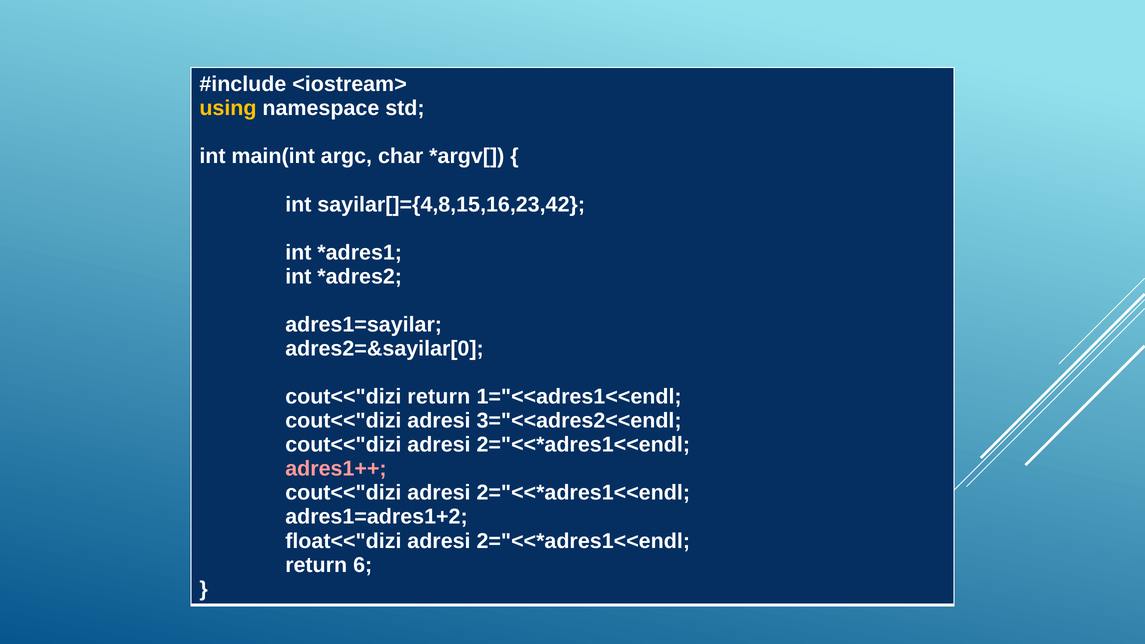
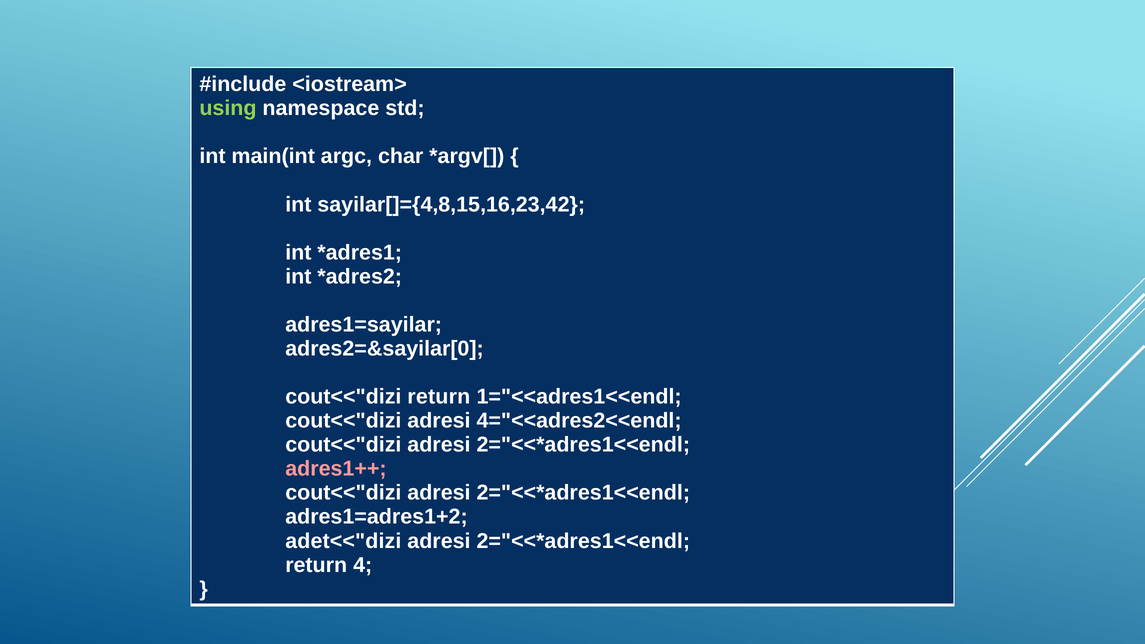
using colour: yellow -> light green (228, 108)
3="<<adres2<<endl: 3="<<adres2<<endl -> 4="<<adres2<<endl (579, 421)
float<<"dizi: float<<"dizi -> adet<<"dizi (343, 541)
6: 6 -> 4 (363, 565)
